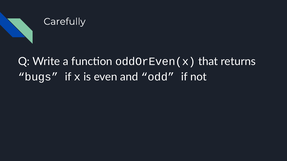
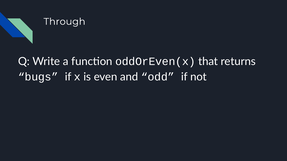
Carefully: Carefully -> Through (64, 22)
